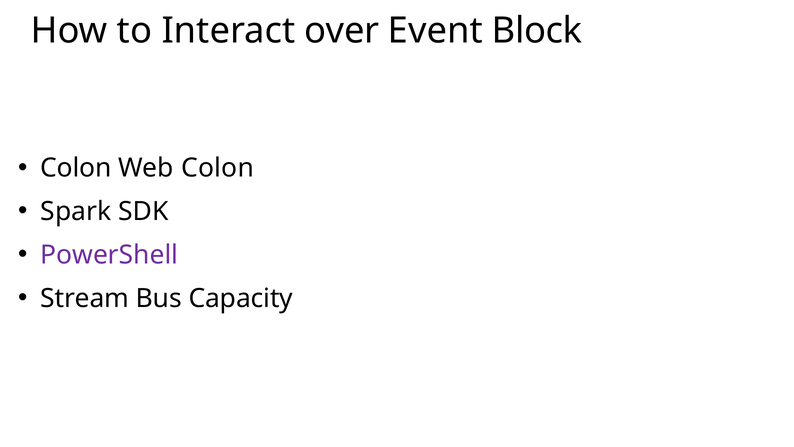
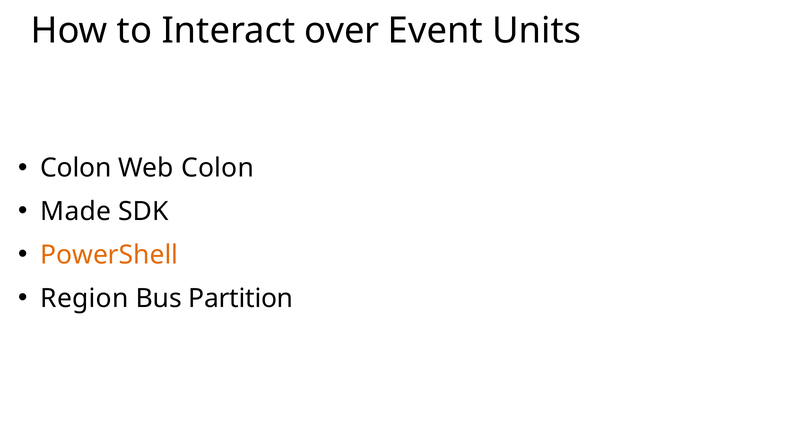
Block: Block -> Units (537, 31)
Spark: Spark -> Made (76, 211)
PowerShell colour: purple -> orange (109, 255)
Stream: Stream -> Region (84, 298)
Capacity: Capacity -> Partition (241, 298)
